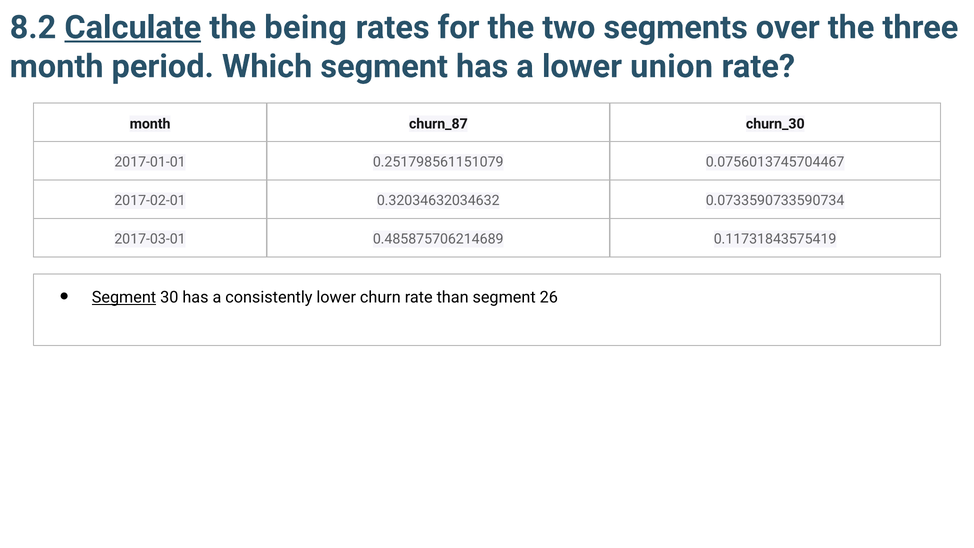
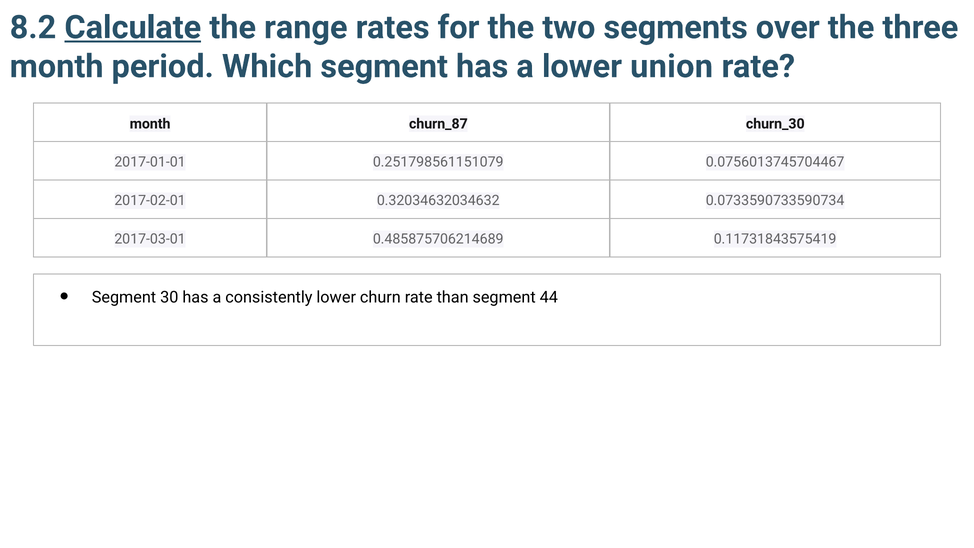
being: being -> range (306, 27)
Segment underline: present -> none (124, 297)
26: 26 -> 44 (549, 297)
